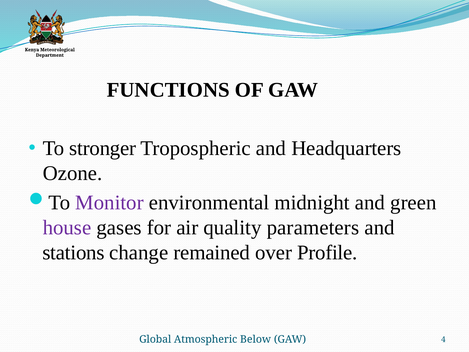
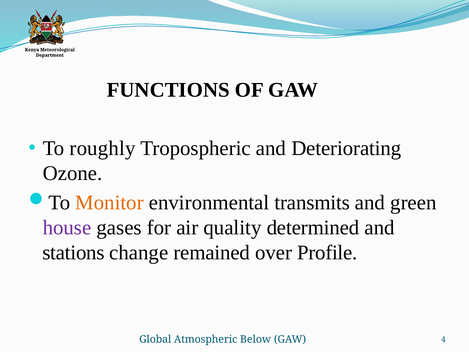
stronger: stronger -> roughly (103, 148)
Headquarters: Headquarters -> Deteriorating (346, 148)
Monitor colour: purple -> orange (109, 202)
midnight: midnight -> transmits (312, 202)
parameters: parameters -> determined (313, 227)
